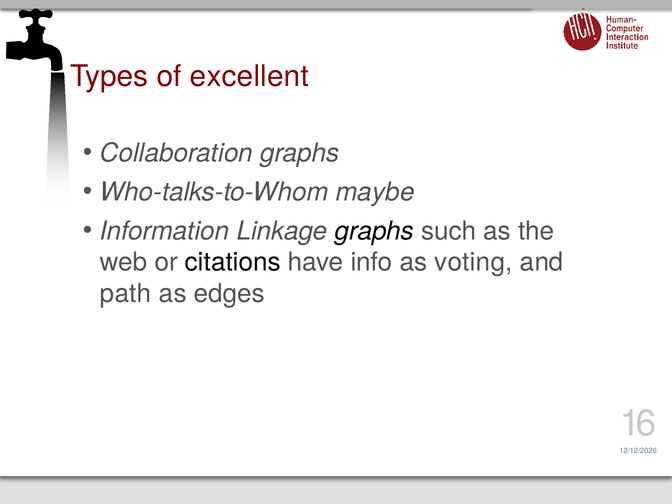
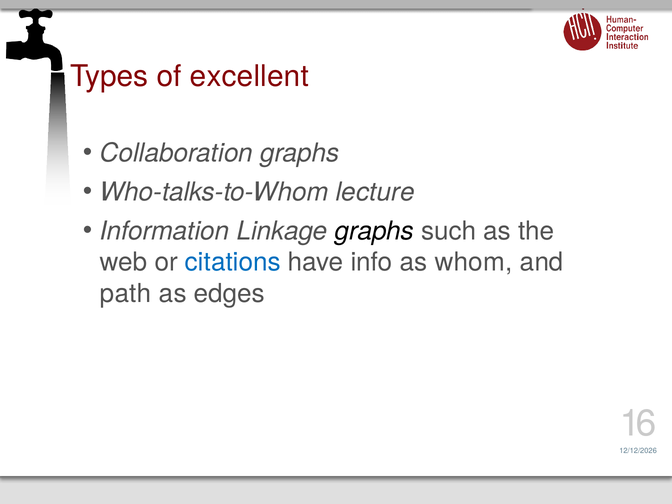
maybe: maybe -> lecture (375, 192)
citations colour: black -> blue (233, 262)
voting: voting -> whom (474, 262)
